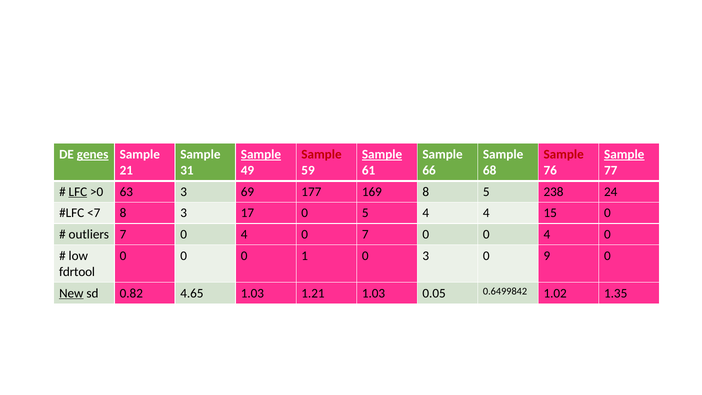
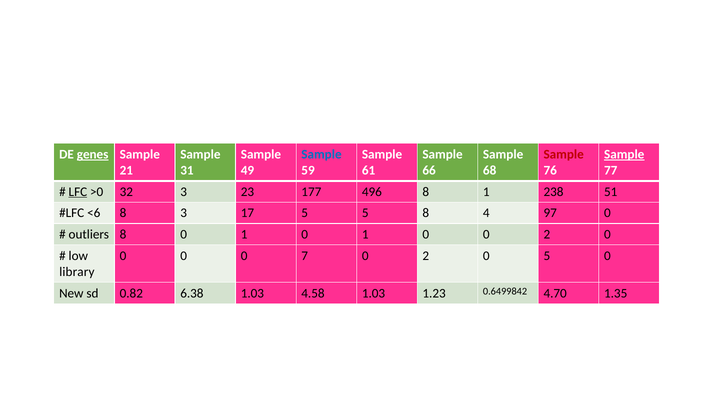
Sample underline: present -> none (261, 154)
Sample colour: red -> blue (321, 154)
Sample underline: present -> none (382, 154)
63: 63 -> 32 (126, 192)
69: 69 -> 23 (247, 192)
169: 169 -> 496 (372, 192)
8 5: 5 -> 1 (486, 192)
24: 24 -> 51 (611, 192)
<7: <7 -> <6 (94, 213)
17 0: 0 -> 5 (305, 213)
5 4: 4 -> 8 (426, 213)
15: 15 -> 97 (550, 213)
outliers 7: 7 -> 8 (123, 234)
4: 4 -> 1 (244, 234)
7: 7 -> 1 (365, 234)
0 0 4: 4 -> 2 (547, 234)
1: 1 -> 7 (305, 256)
3: 3 -> 2 (426, 256)
0 9: 9 -> 5 (547, 256)
fdrtool: fdrtool -> library (77, 272)
New underline: present -> none (71, 293)
4.65: 4.65 -> 6.38 (192, 293)
1.21: 1.21 -> 4.58 (313, 293)
0.05: 0.05 -> 1.23 (434, 293)
1.02: 1.02 -> 4.70 (555, 293)
